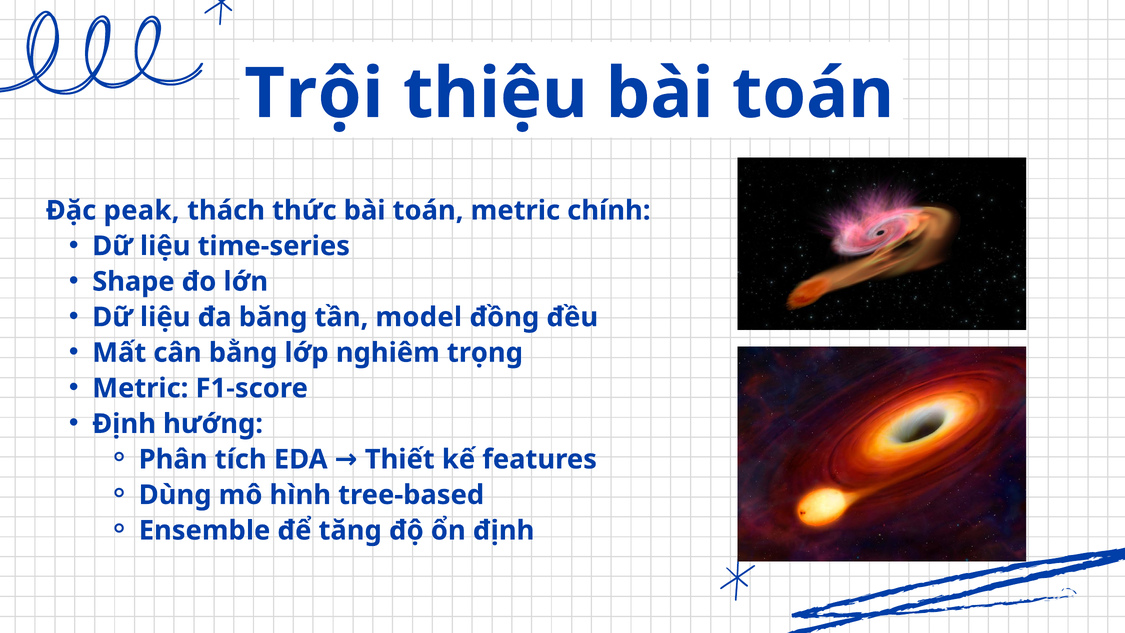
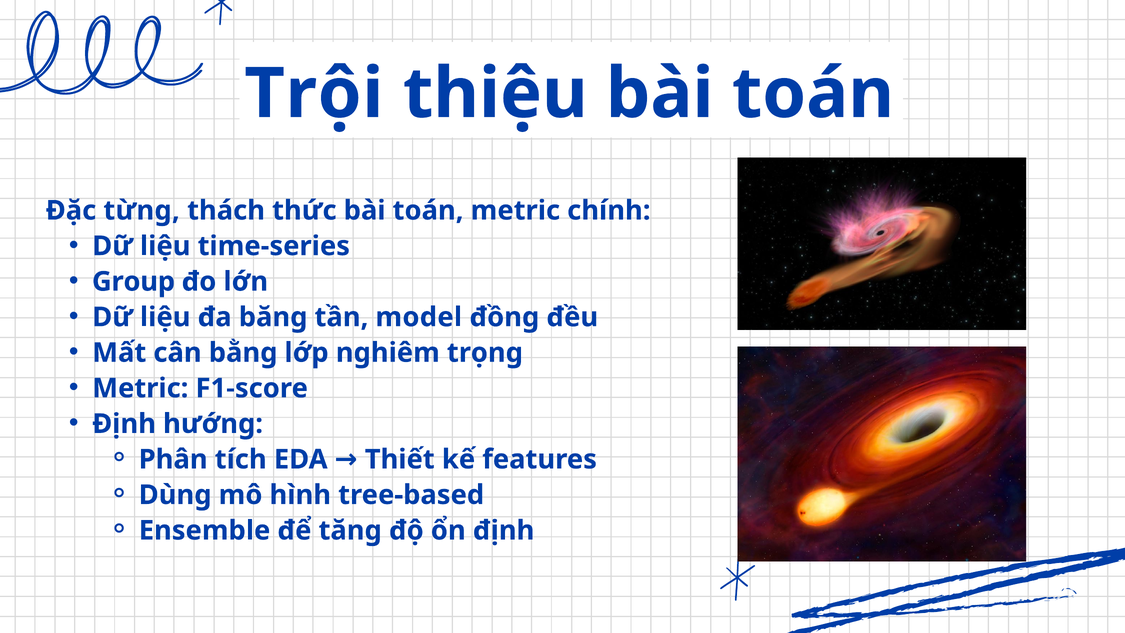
peak: peak -> từng (142, 210)
Shape: Shape -> Group (134, 282)
